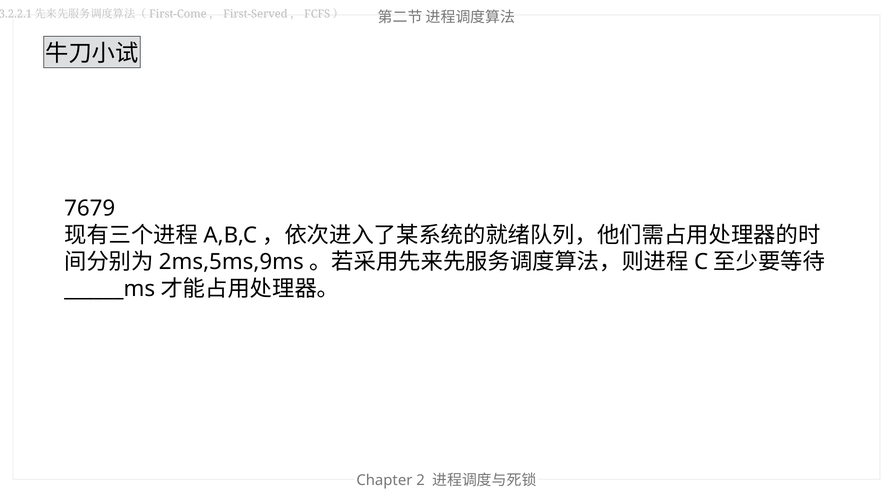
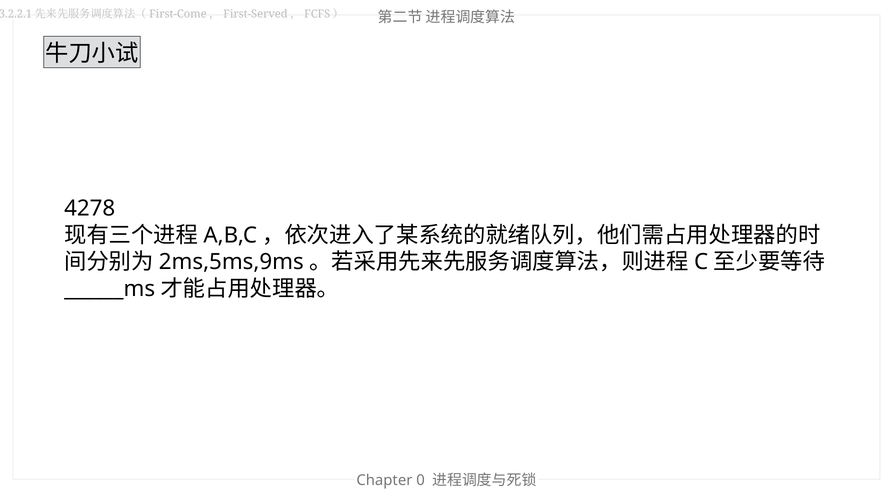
7679: 7679 -> 4278 (90, 209)
2: 2 -> 0 (421, 481)
